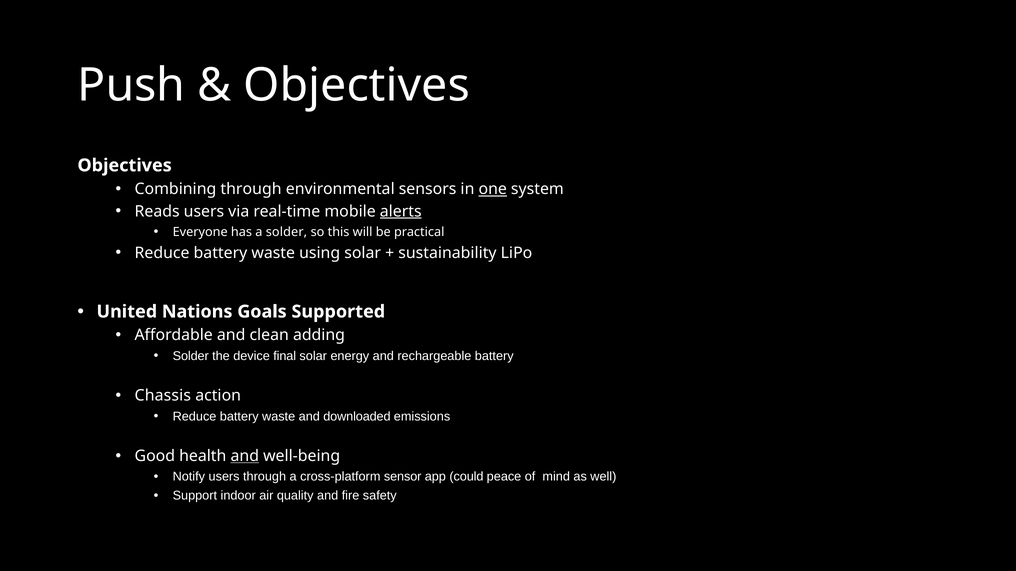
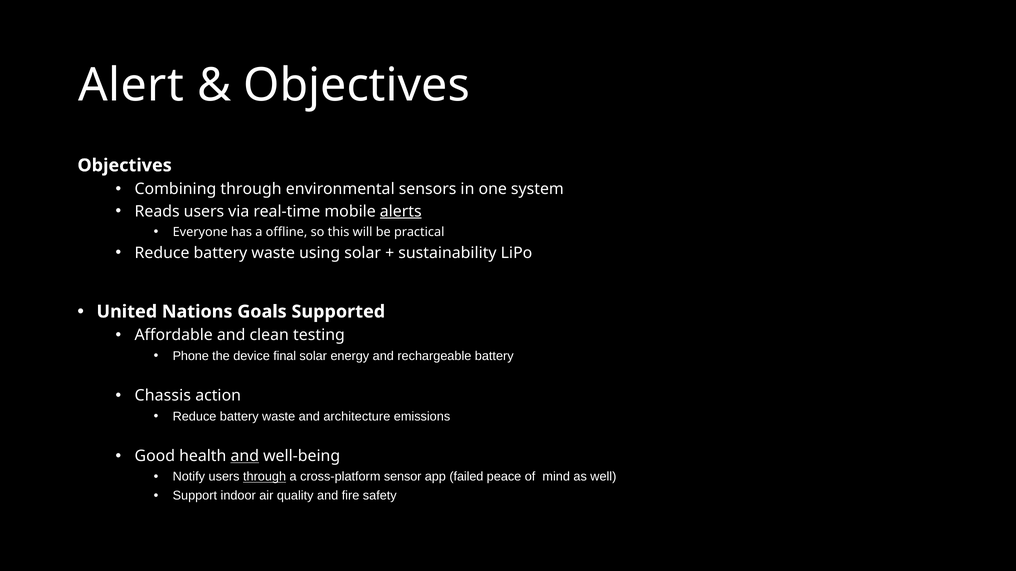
Push: Push -> Alert (131, 85)
one underline: present -> none (493, 189)
a solder: solder -> offline (286, 232)
adding: adding -> testing (319, 335)
Solder: Solder -> Phone (191, 356)
downloaded: downloaded -> architecture (357, 417)
through underline: none -> present (265, 477)
could: could -> failed (466, 477)
